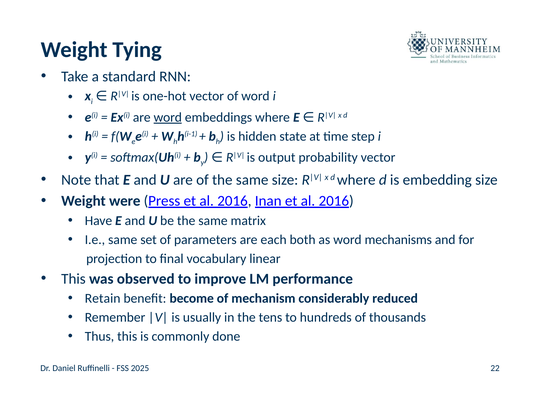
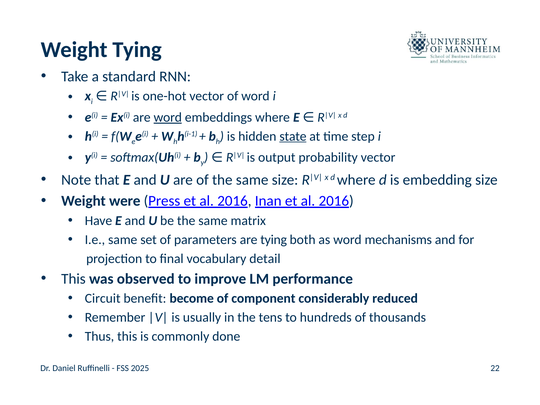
state underline: none -> present (293, 136)
are each: each -> tying (274, 240)
linear: linear -> detail (265, 259)
Retain: Retain -> Circuit (103, 299)
mechanism: mechanism -> component (263, 299)
